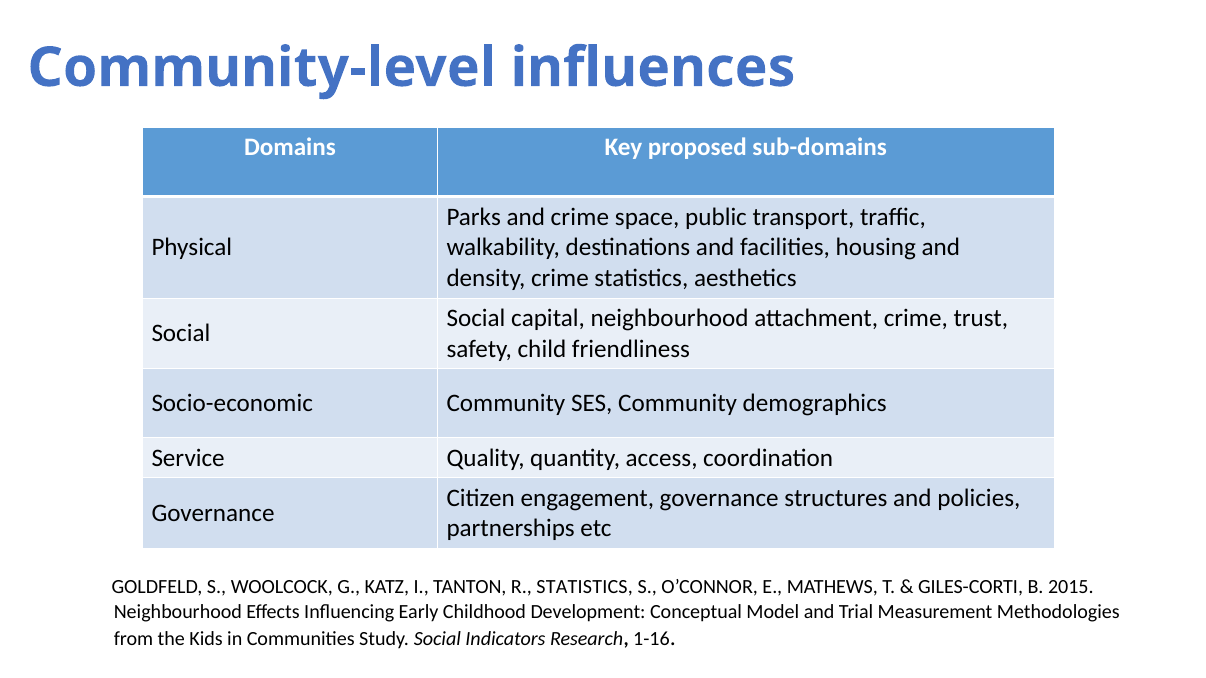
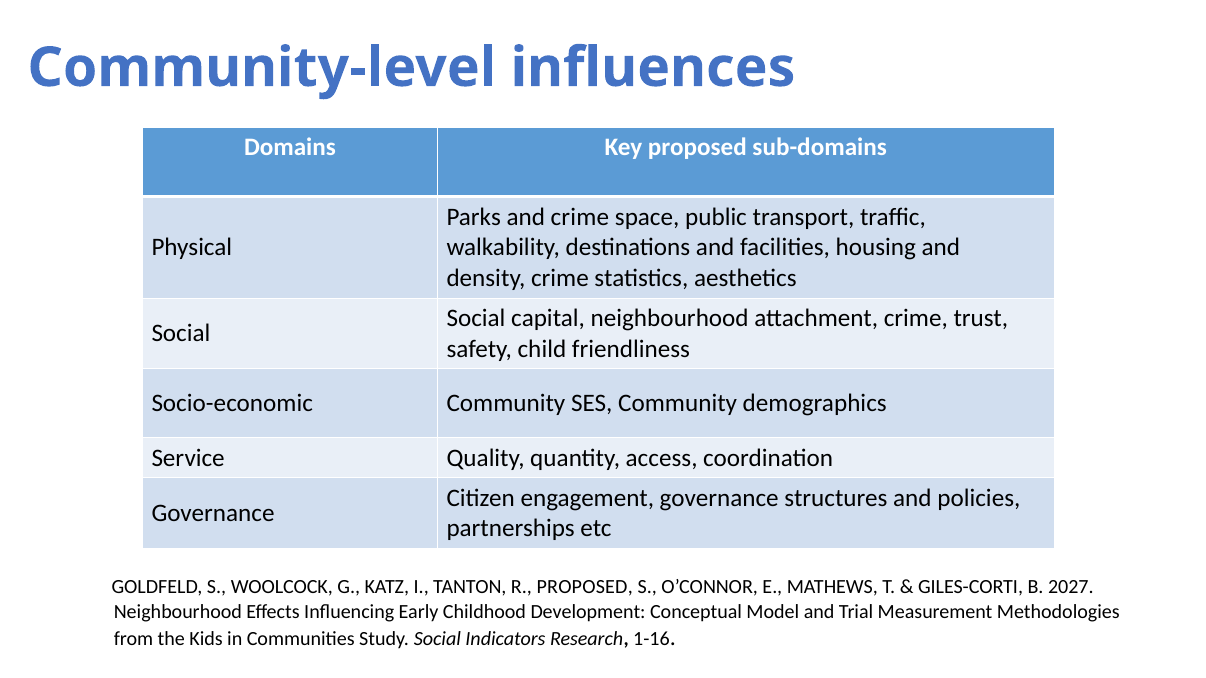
R STATISTICS: STATISTICS -> PROPOSED (585, 587)
2015: 2015 -> 2027 (1071, 587)
